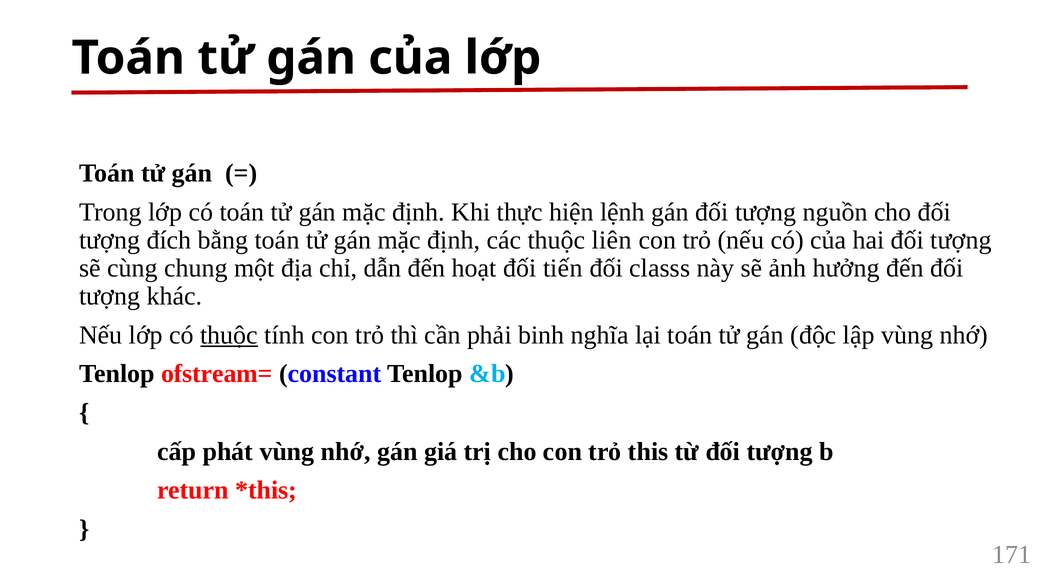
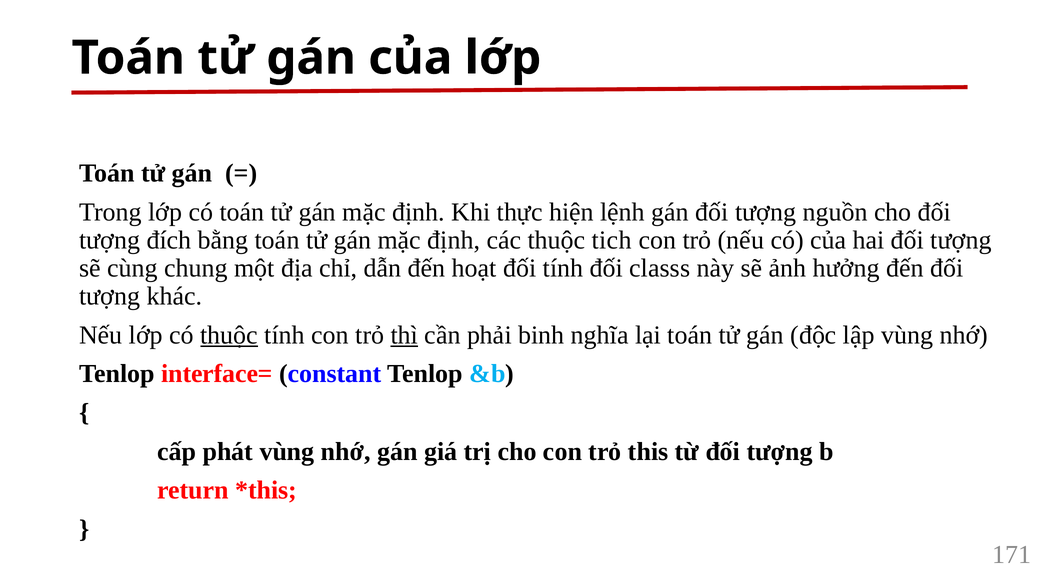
liên: liên -> tich (612, 240)
đối tiến: tiến -> tính (563, 268)
thì underline: none -> present (404, 335)
ofstream=: ofstream= -> interface= (217, 374)
